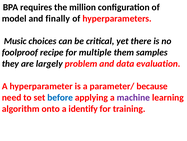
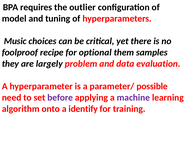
million: million -> outlier (83, 7)
finally: finally -> tuning (58, 18)
multiple: multiple -> optional (95, 52)
because: because -> possible (152, 86)
before colour: blue -> purple (60, 97)
